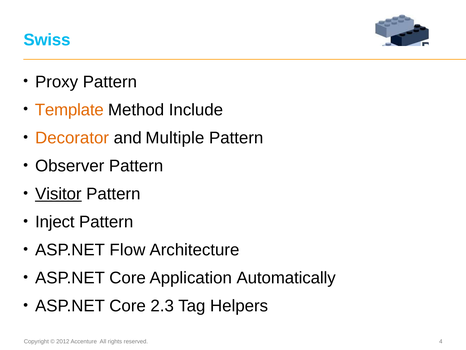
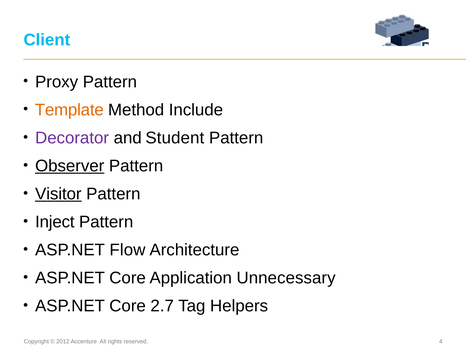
Swiss: Swiss -> Client (47, 40)
Decorator colour: orange -> purple (72, 138)
Multiple: Multiple -> Student (175, 138)
Observer underline: none -> present (70, 166)
Automatically: Automatically -> Unnecessary (286, 278)
2.3: 2.3 -> 2.7 (162, 306)
